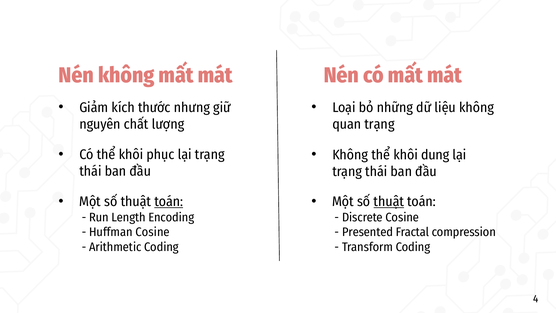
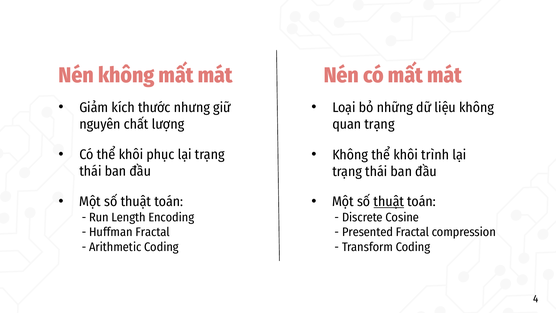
dung: dung -> trình (435, 155)
toán underline: present -> none (169, 202)
Huffman Cosine: Cosine -> Fractal (153, 232)
